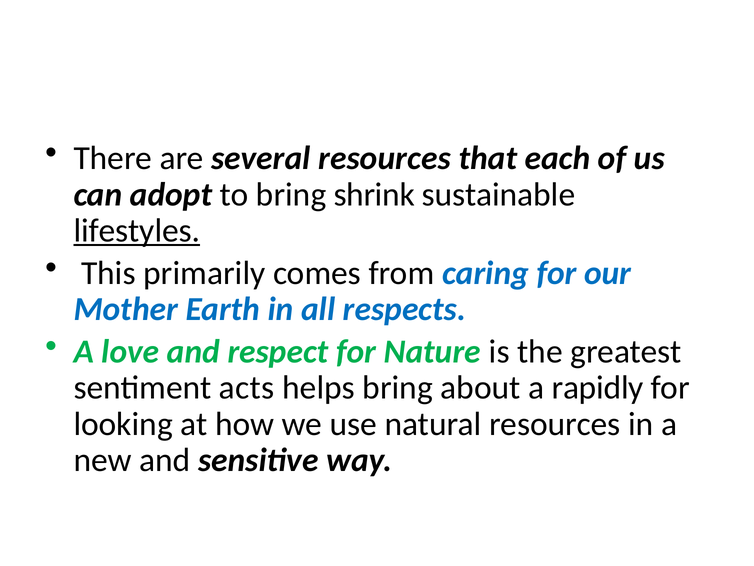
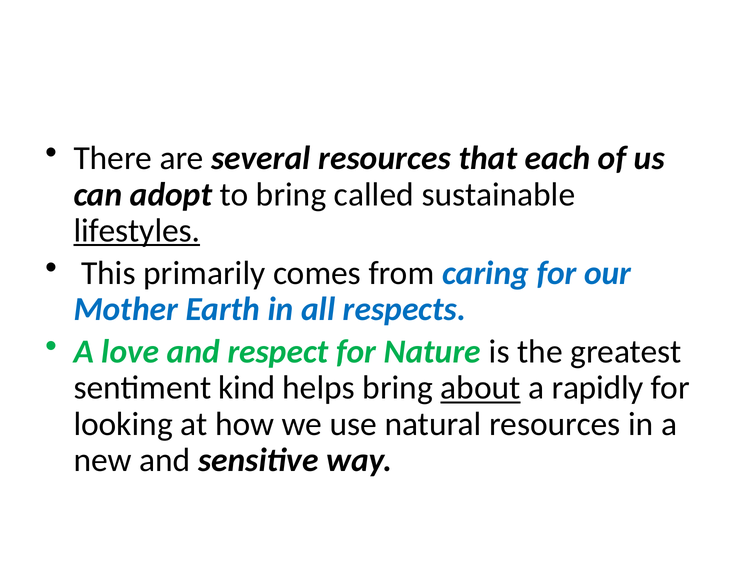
shrink: shrink -> called (374, 194)
acts: acts -> kind (247, 388)
about underline: none -> present (480, 388)
